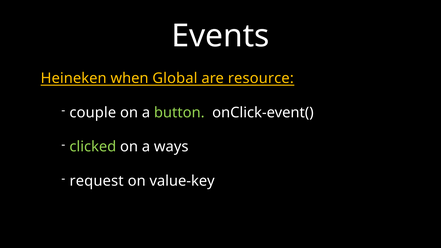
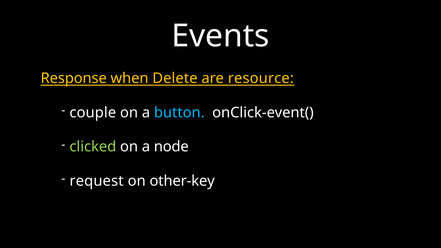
Heineken: Heineken -> Response (74, 78)
Global: Global -> Delete (175, 78)
button colour: light green -> light blue (179, 113)
ways: ways -> node (171, 147)
value-key: value-key -> other-key (182, 181)
